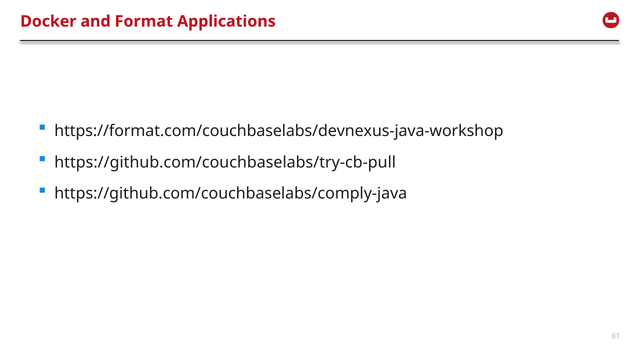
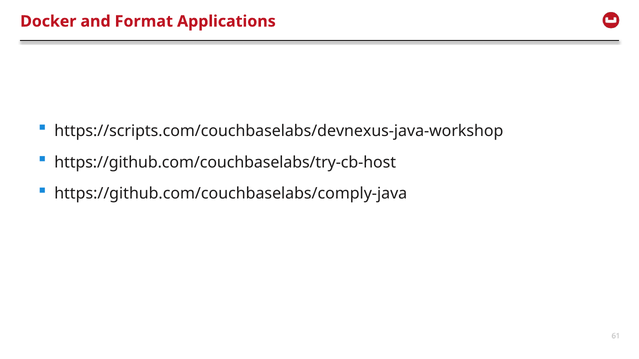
https://format.com/couchbaselabs/devnexus-java-workshop: https://format.com/couchbaselabs/devnexus-java-workshop -> https://scripts.com/couchbaselabs/devnexus-java-workshop (279, 131)
https://github.com/couchbaselabs/try-cb-pull: https://github.com/couchbaselabs/try-cb-pull -> https://github.com/couchbaselabs/try-cb-host (225, 162)
